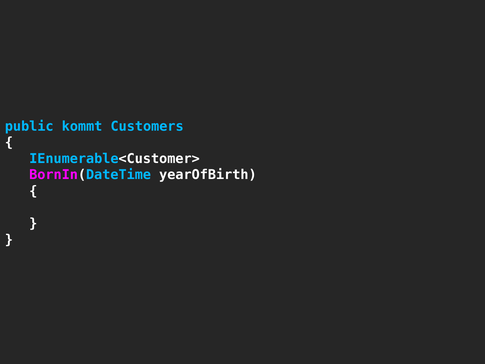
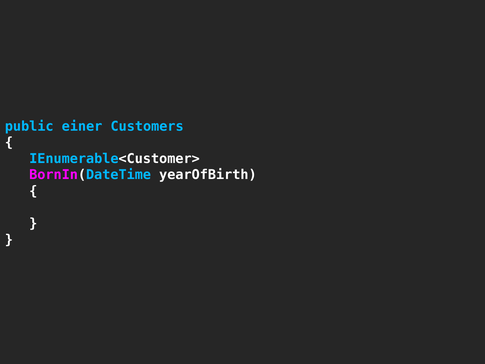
kommt: kommt -> einer (82, 126)
